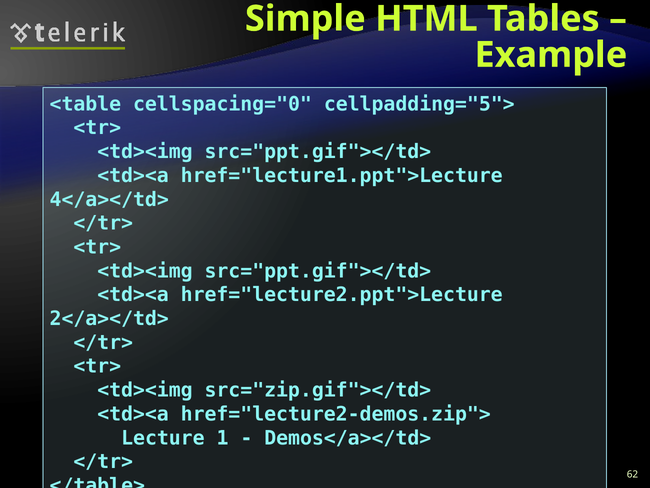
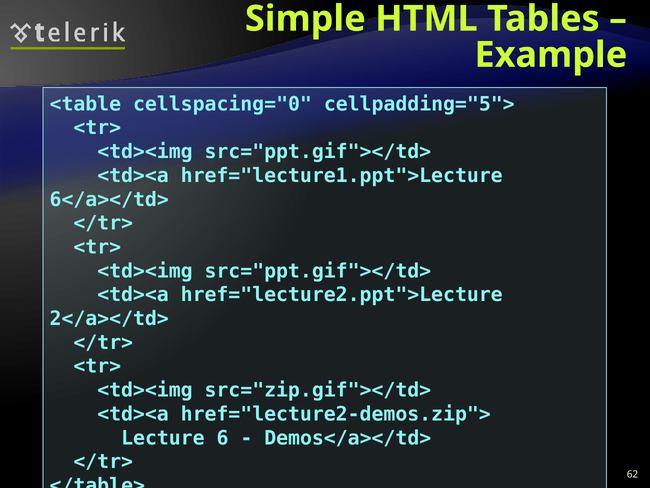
4</a></td>: 4</a></td> -> 6</a></td> (109, 199)
1: 1 -> 6 (223, 437)
